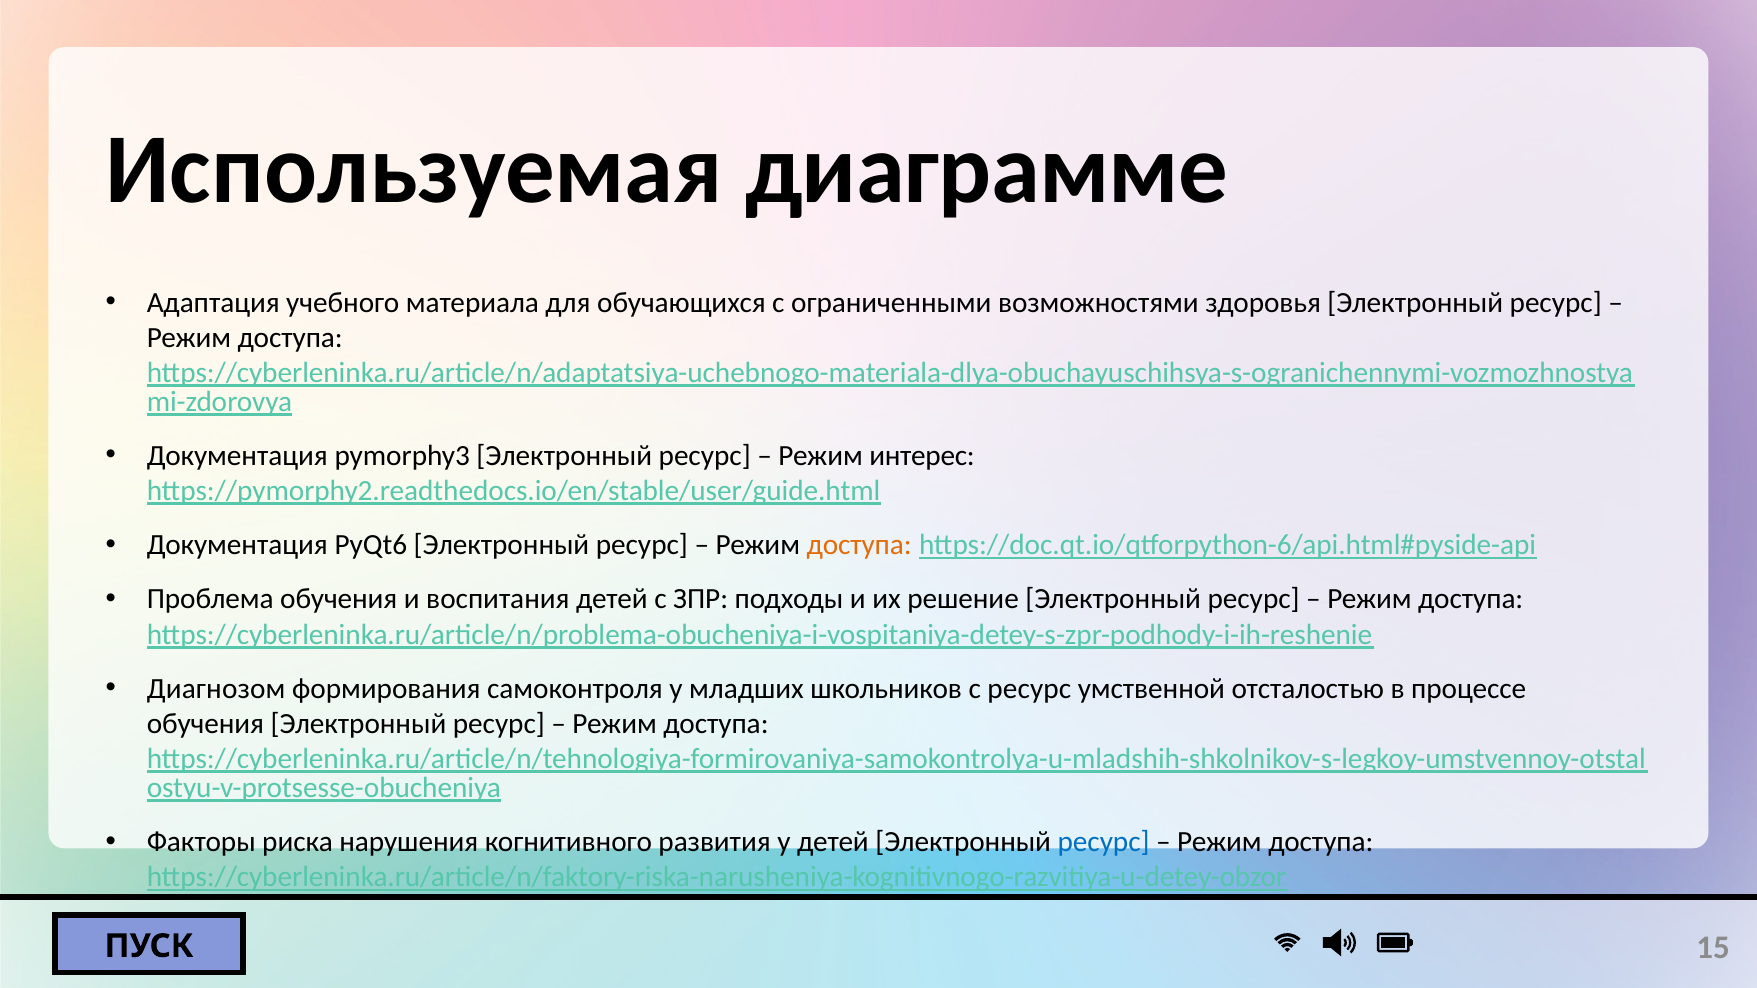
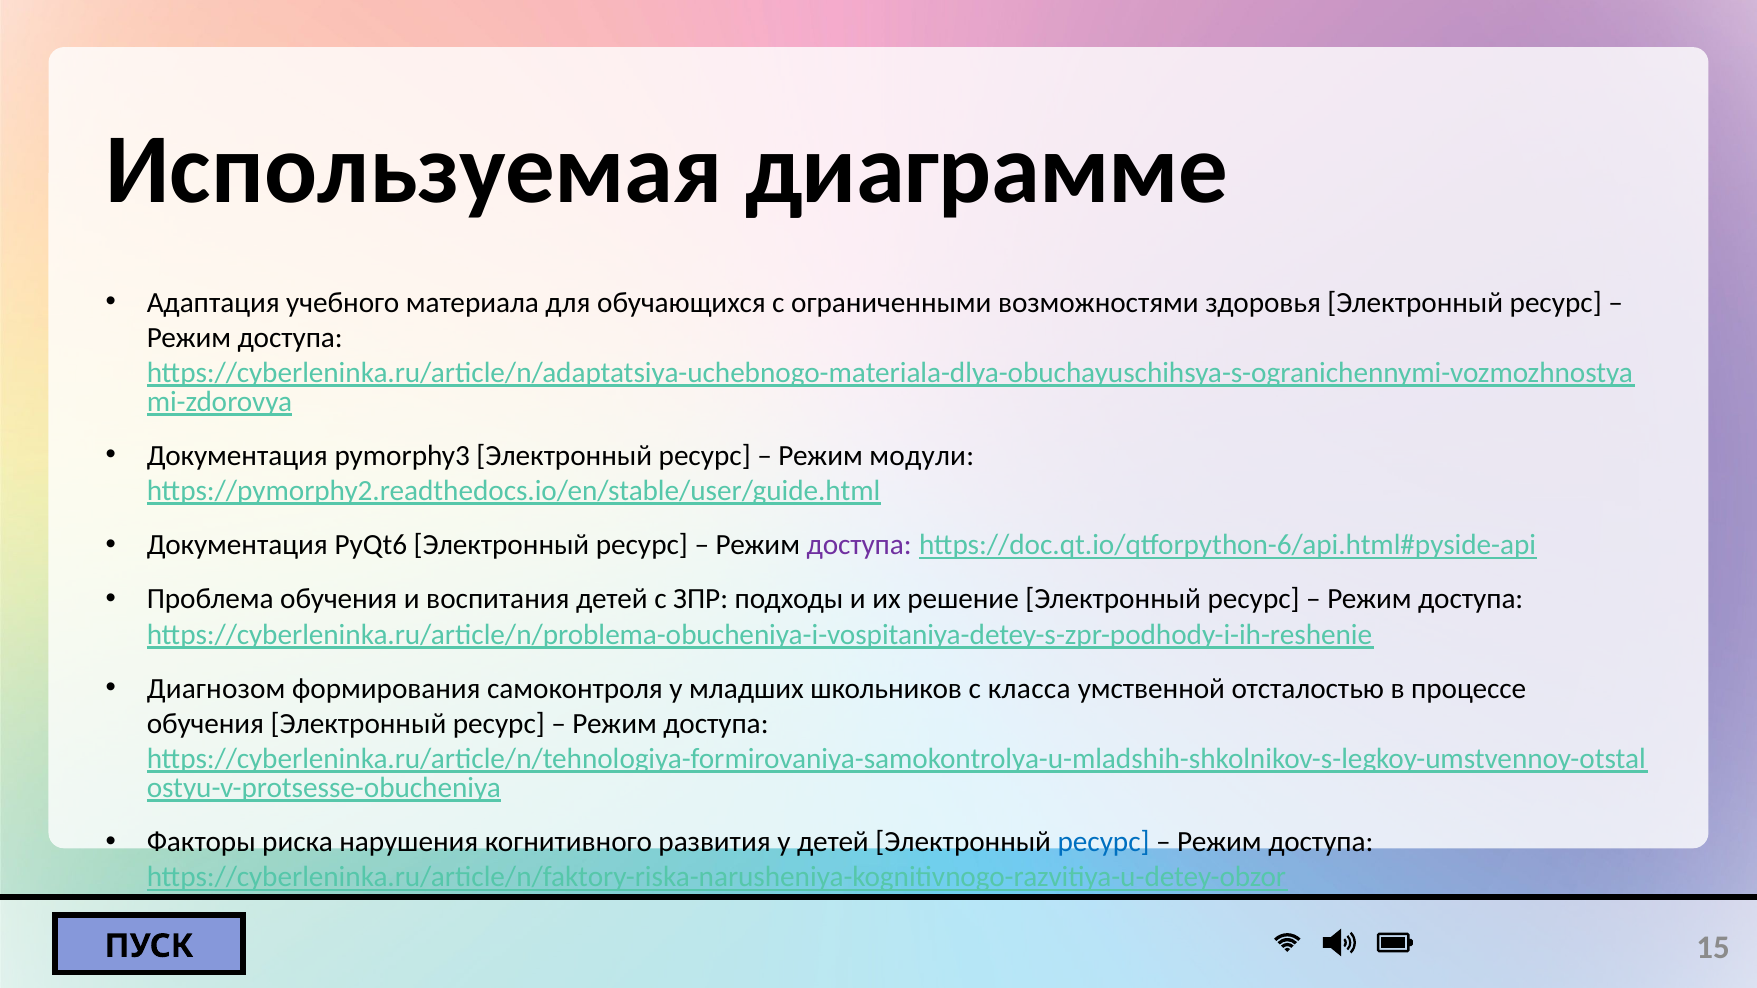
интерес: интерес -> модули (922, 456)
доступа colour: orange -> purple (859, 545)
с ресурс: ресурс -> класса (1029, 689)
